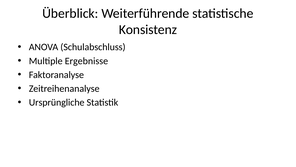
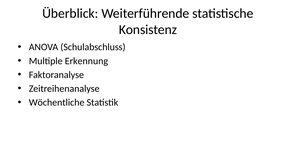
Ergebnisse: Ergebnisse -> Erkennung (86, 61)
Ursprüngliche: Ursprüngliche -> Wöchentliche (57, 102)
